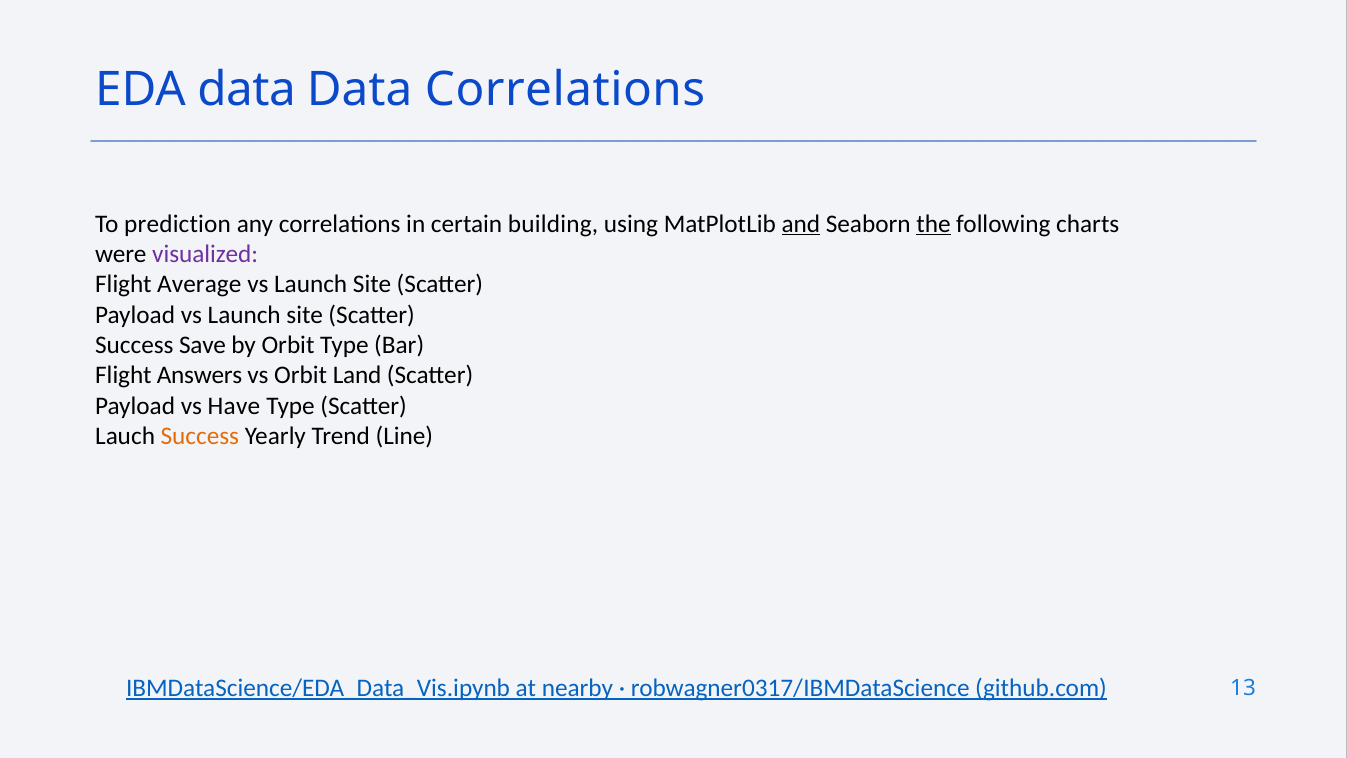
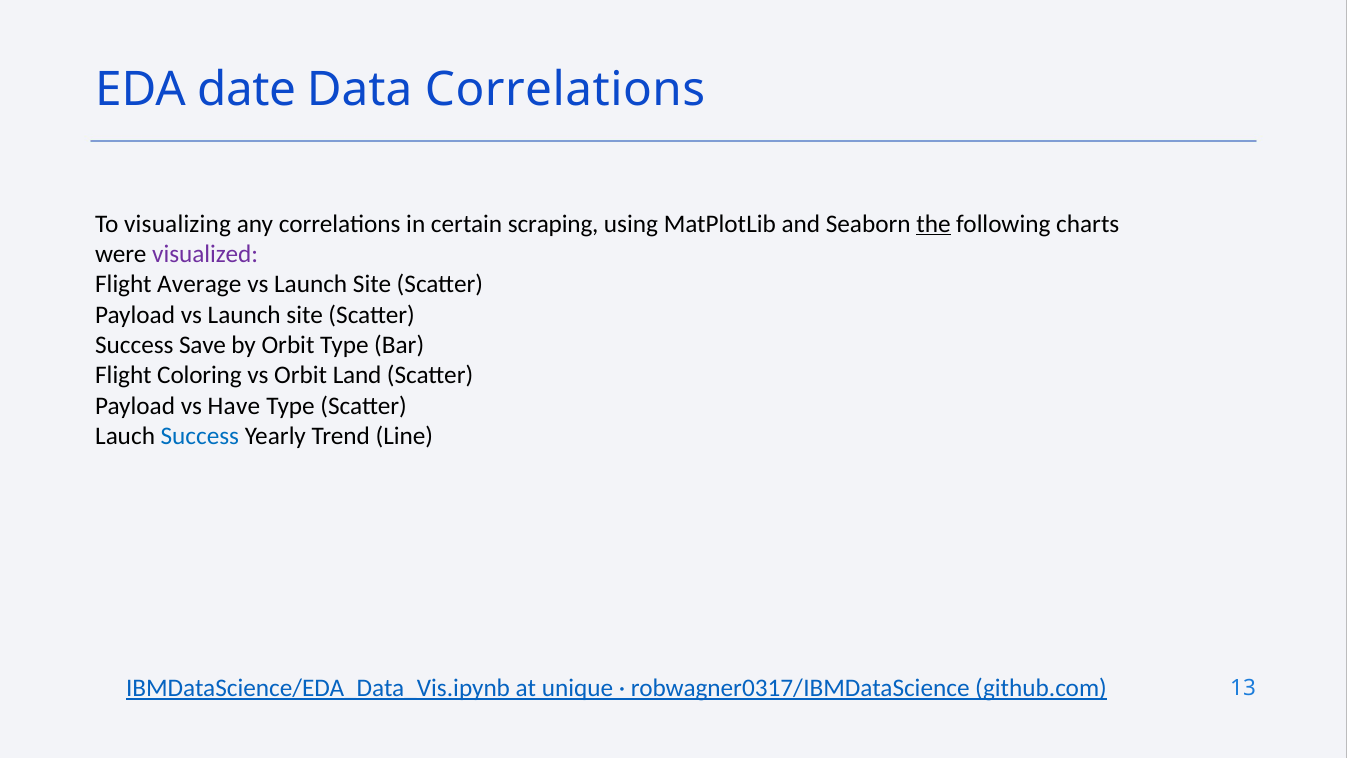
EDA data: data -> date (247, 90)
prediction: prediction -> visualizing (178, 224)
building: building -> scraping (553, 224)
and underline: present -> none (801, 224)
Answers: Answers -> Coloring (199, 375)
Success colour: orange -> blue (200, 436)
nearby: nearby -> unique (577, 688)
